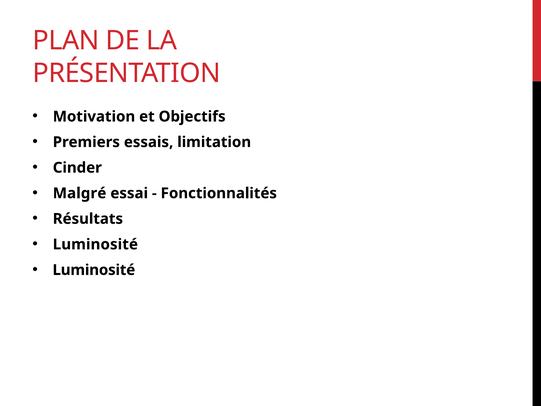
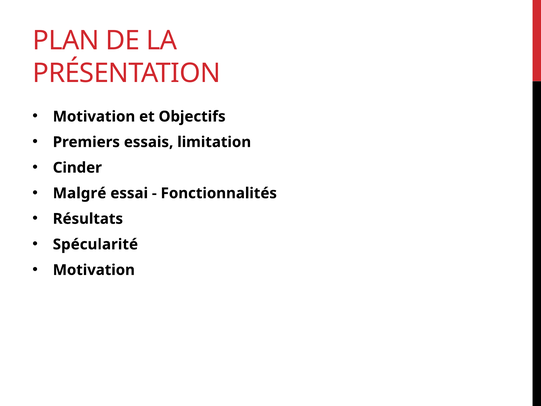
Luminosité: Luminosité -> Spécularité (95, 244)
Luminosité: Luminosité -> Motivation (94, 270)
